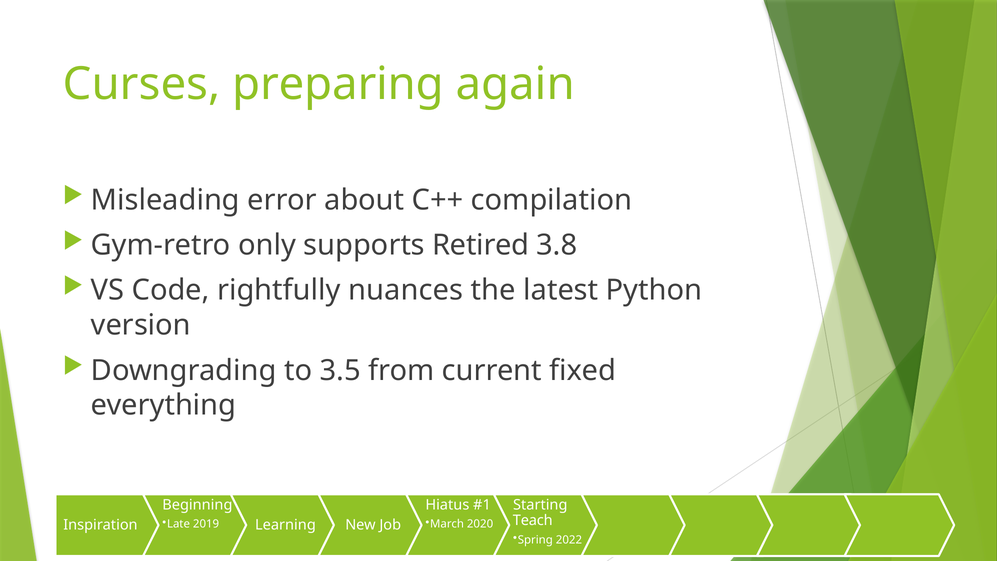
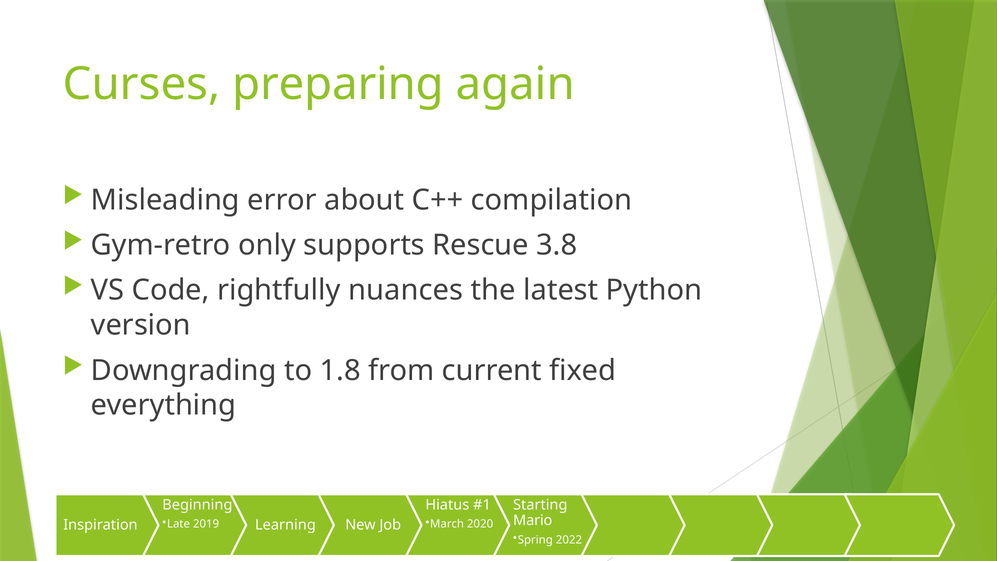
Retired: Retired -> Rescue (481, 245)
3.5: 3.5 -> 1.8 (340, 370)
Teach: Teach -> Mario (533, 520)
